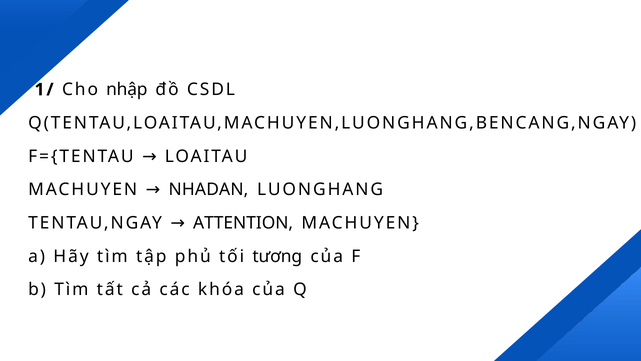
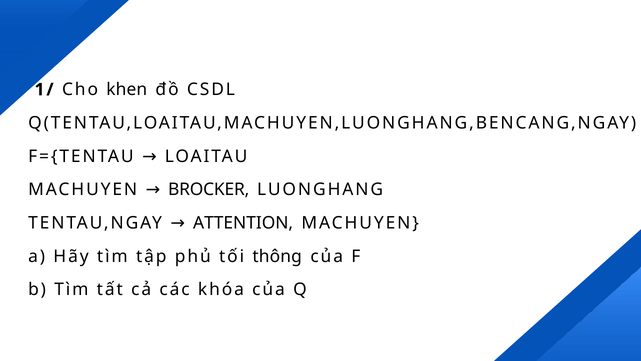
nhập: nhập -> khen (127, 89)
NHADAN: NHADAN -> BROCKER (209, 189)
tương: tương -> thông (277, 256)
